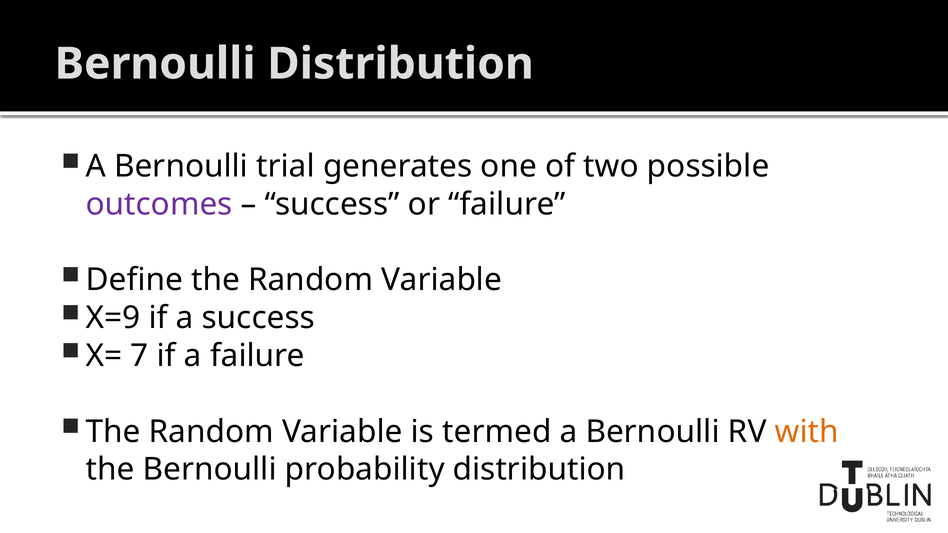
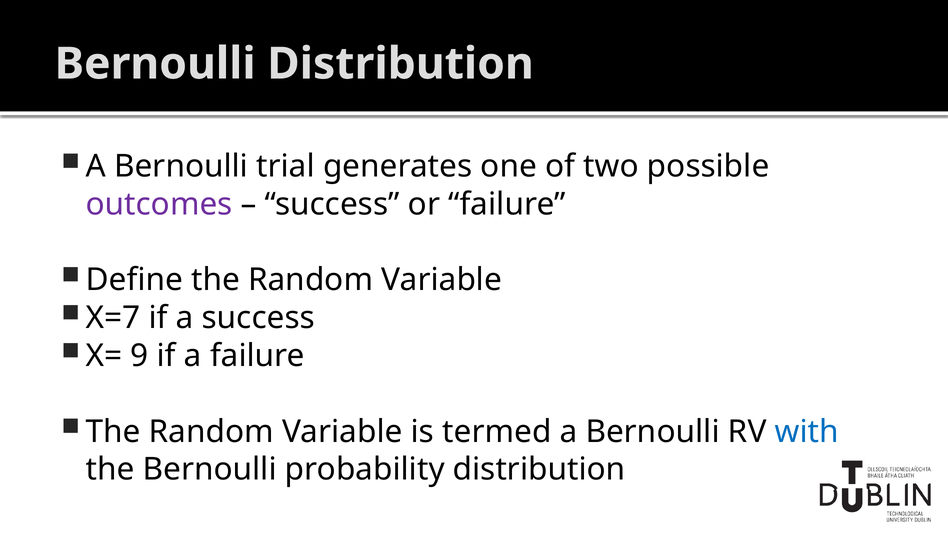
X=9: X=9 -> X=7 (113, 318)
7: 7 -> 9 (140, 356)
with colour: orange -> blue (807, 432)
